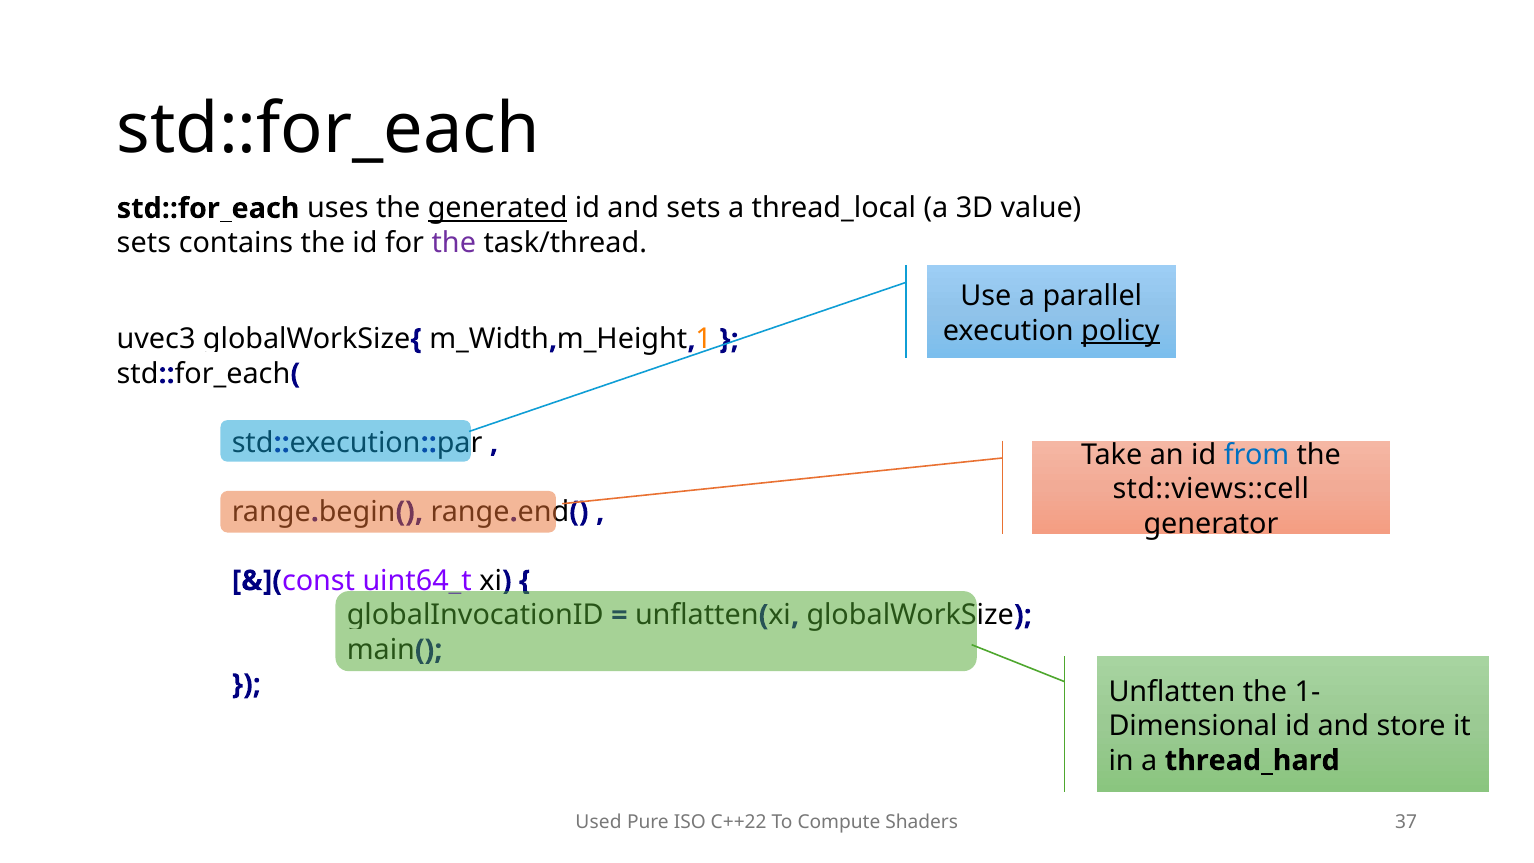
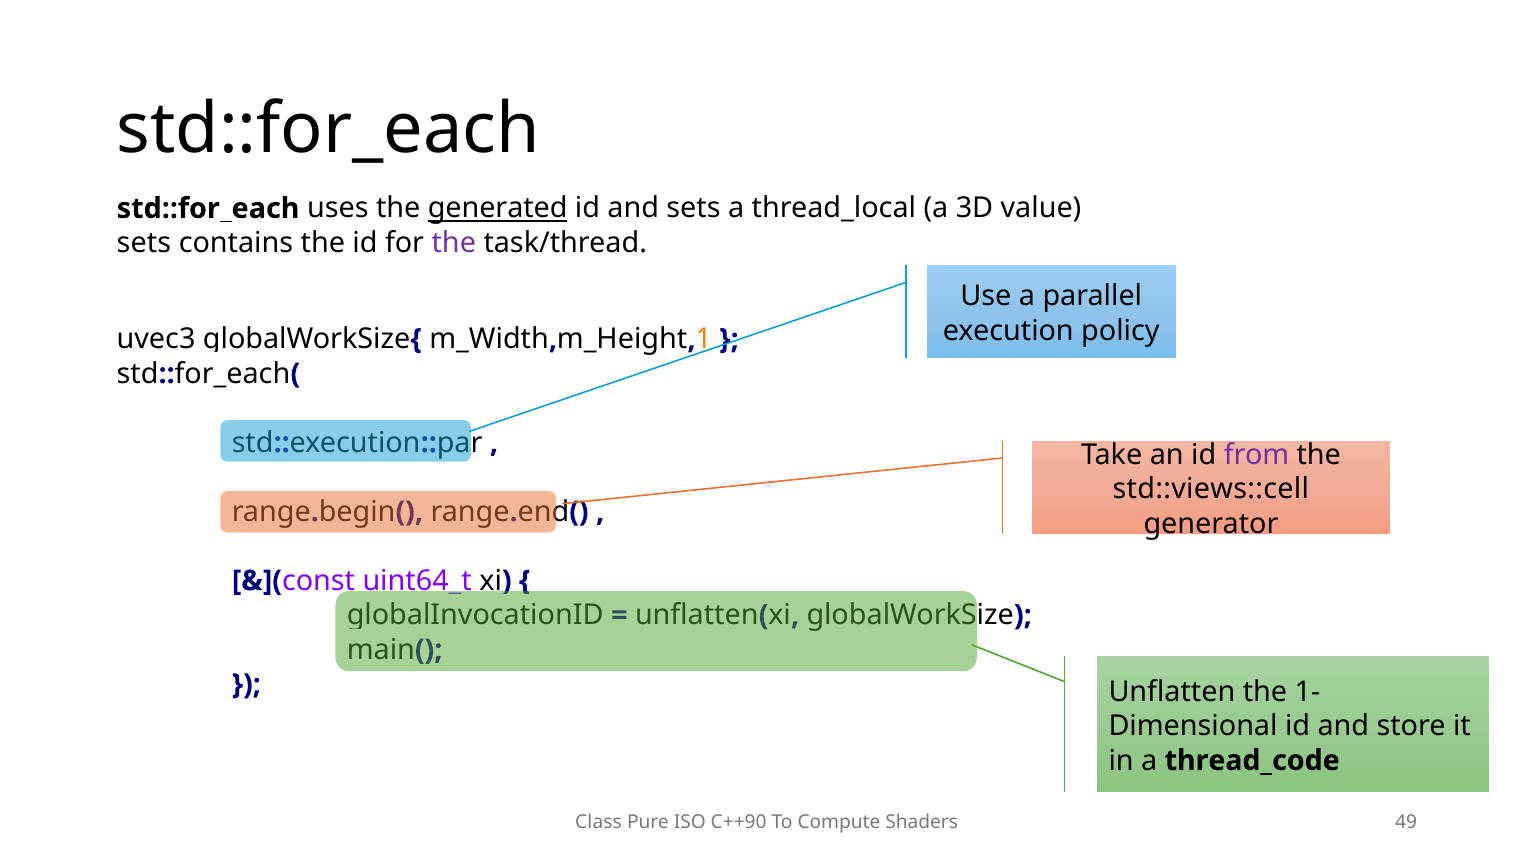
policy underline: present -> none (1120, 331)
from colour: blue -> purple (1257, 455)
thread_hard: thread_hard -> thread_code (1252, 760)
Used: Used -> Class (599, 822)
C++22: C++22 -> C++90 (739, 822)
37: 37 -> 49 (1406, 822)
